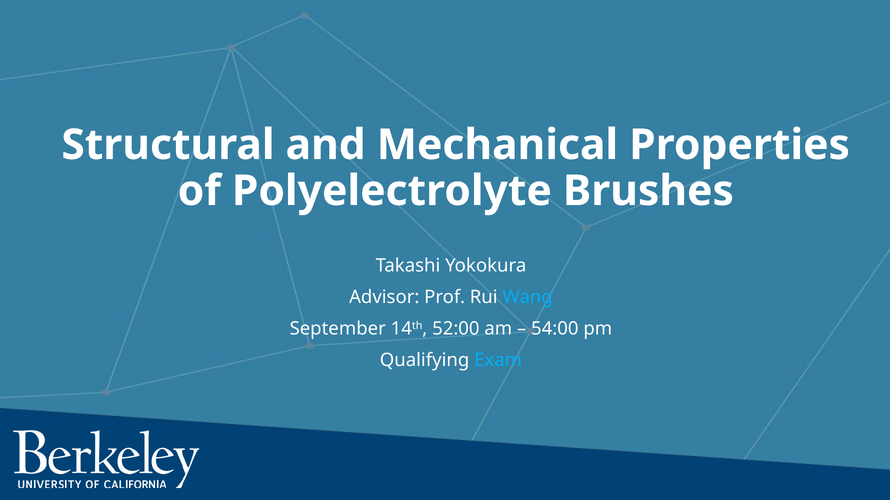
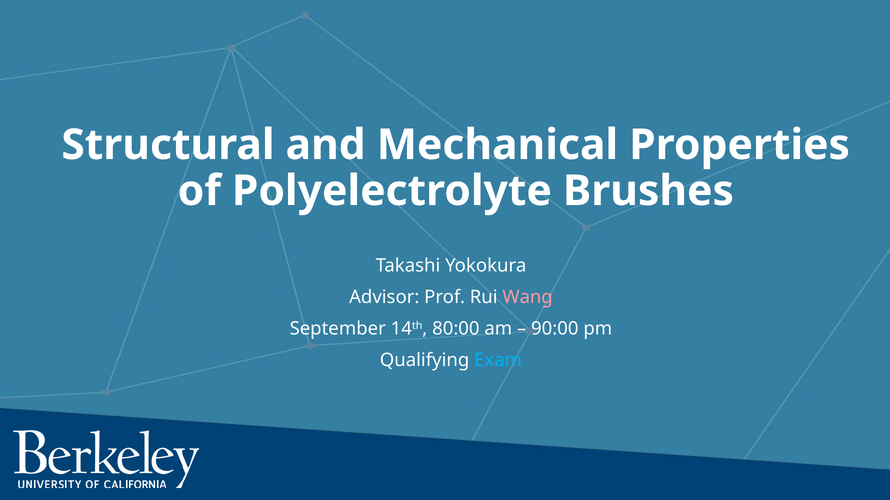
Wang colour: light blue -> pink (528, 298)
52:00: 52:00 -> 80:00 (456, 329)
54:00: 54:00 -> 90:00 (555, 329)
